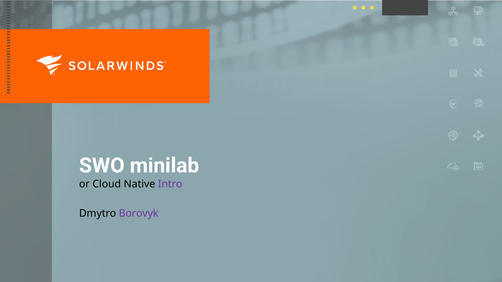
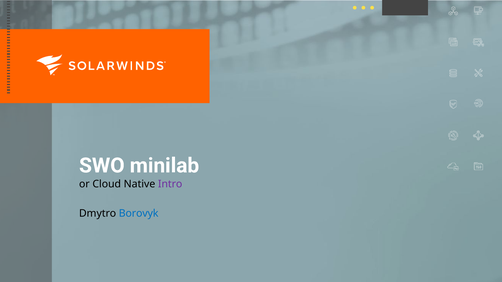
Borovyk colour: purple -> blue (139, 214)
